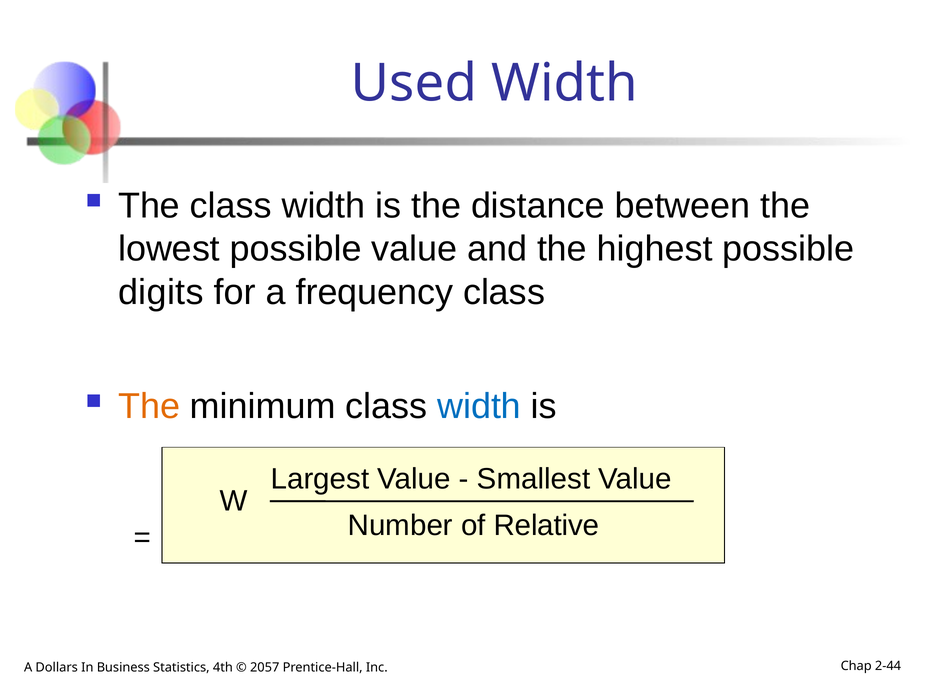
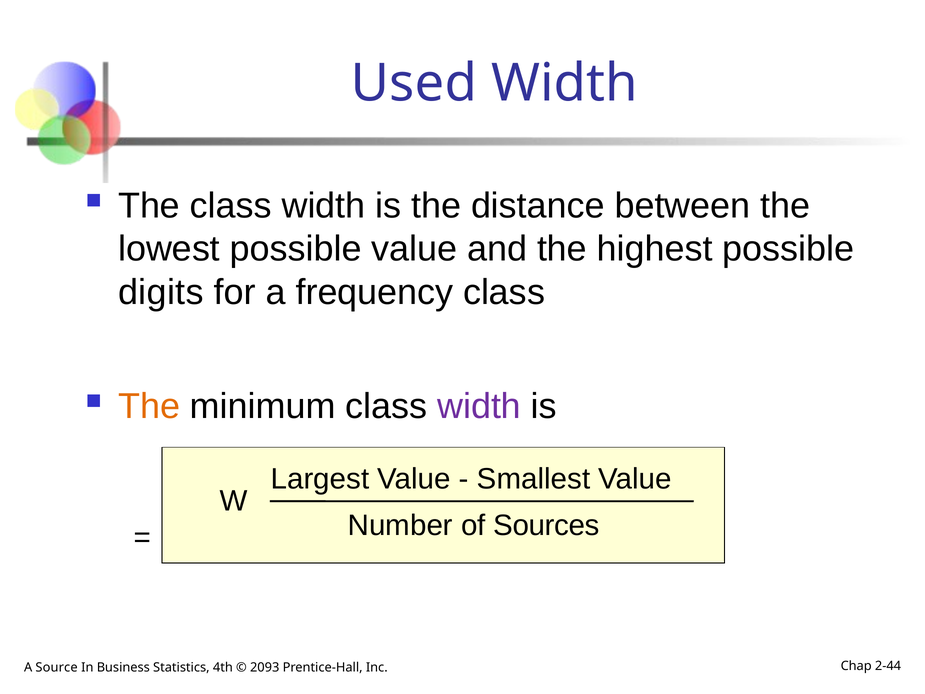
width colour: blue -> purple (479, 406)
Relative: Relative -> Sources (546, 525)
Dollars: Dollars -> Source (57, 667)
2057: 2057 -> 2093 (265, 667)
